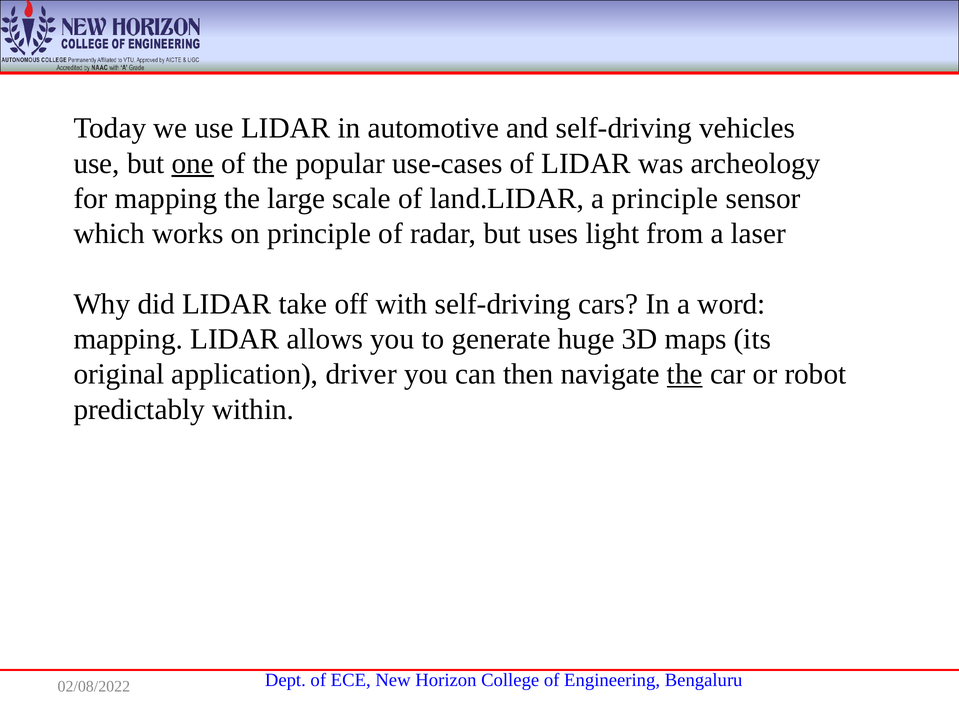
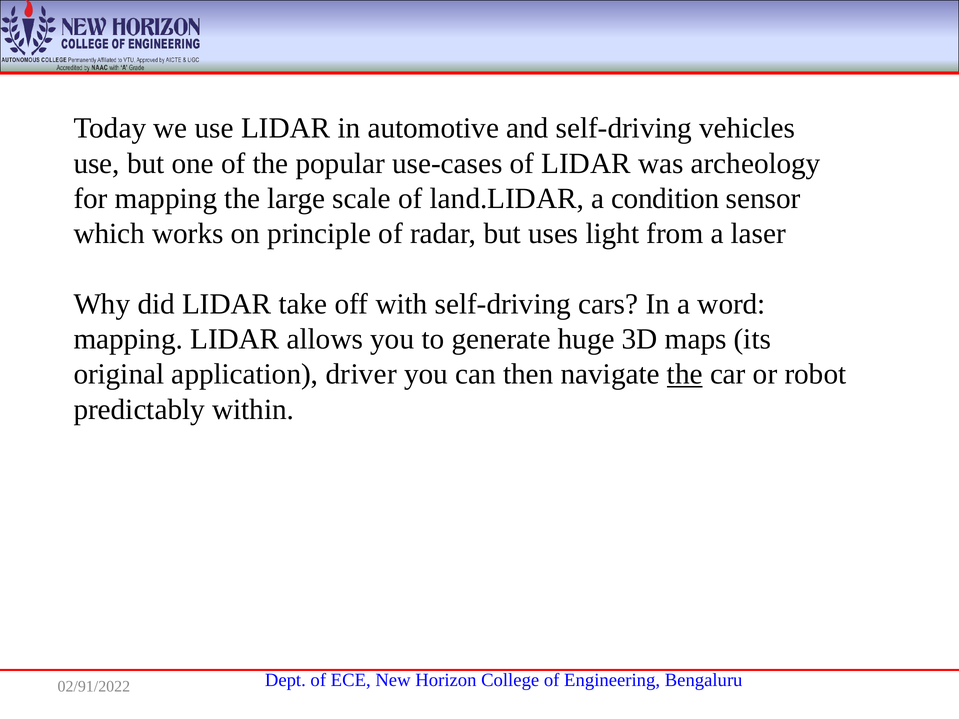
one underline: present -> none (193, 163)
a principle: principle -> condition (665, 199)
02/08/2022: 02/08/2022 -> 02/91/2022 (94, 687)
